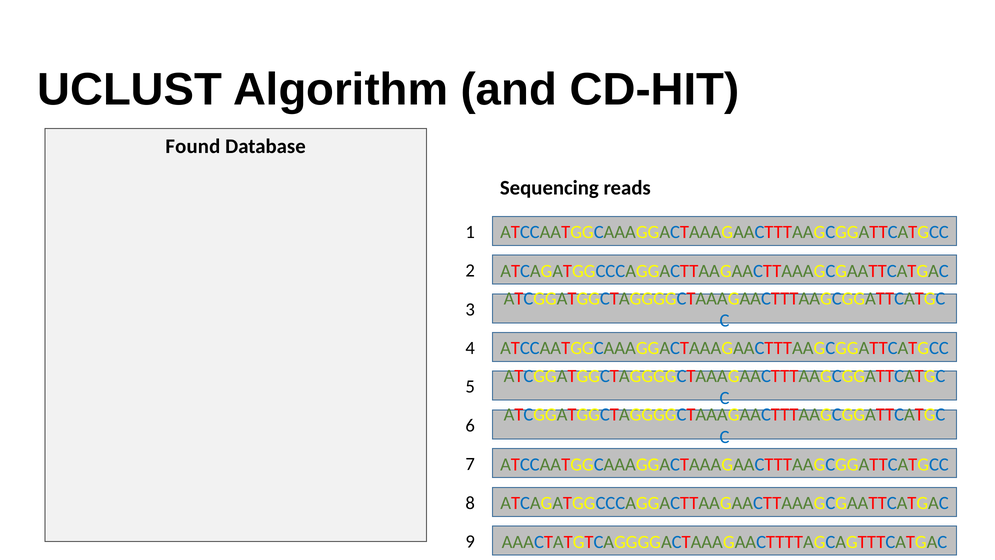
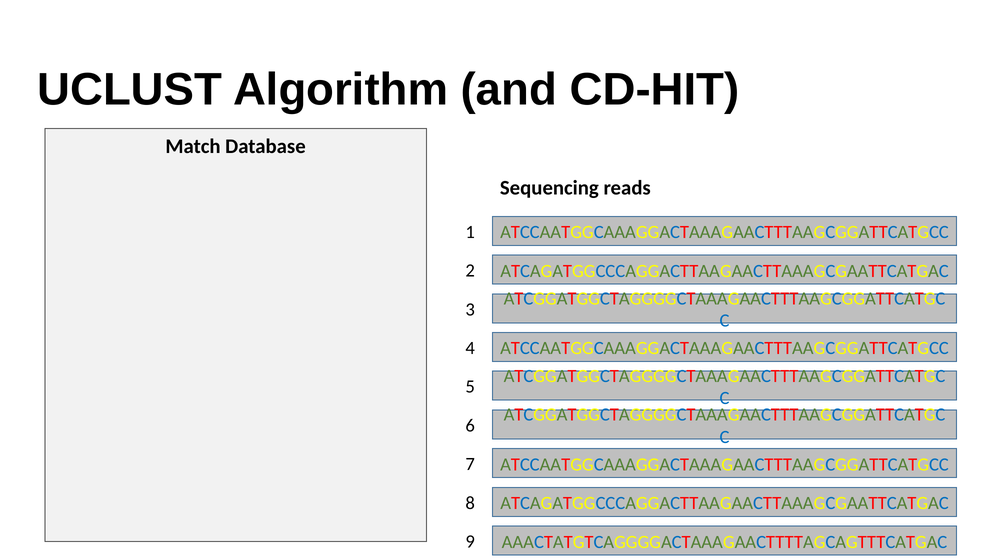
Found: Found -> Match (193, 146)
